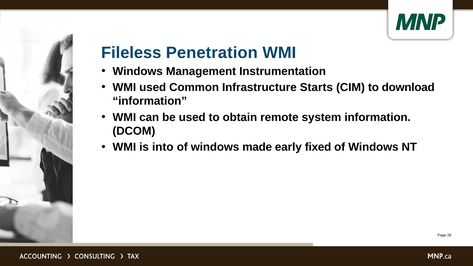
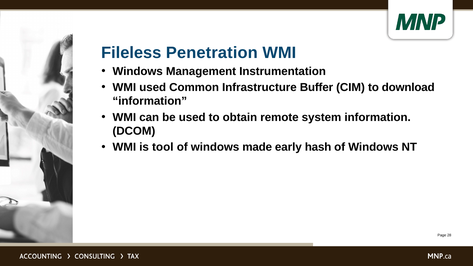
Starts: Starts -> Buffer (316, 87)
into: into -> tool (163, 147)
fixed: fixed -> hash (318, 147)
